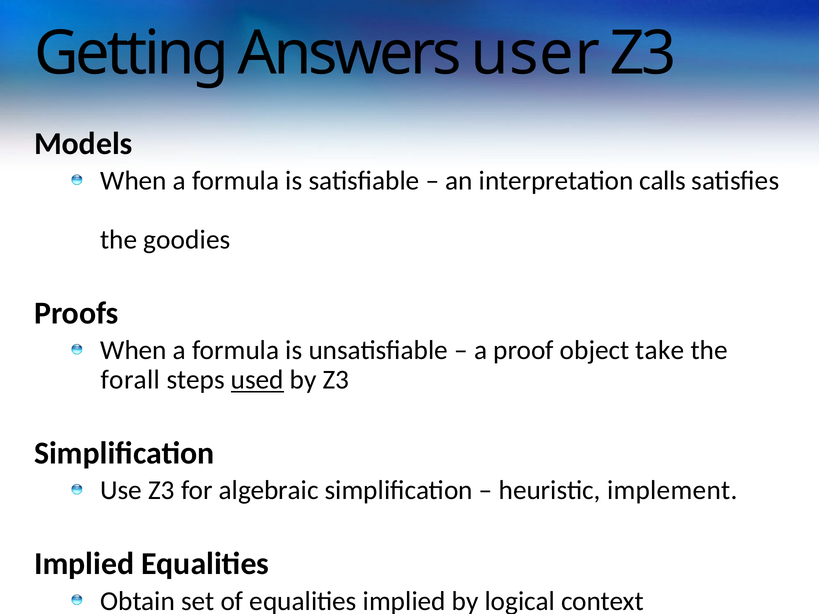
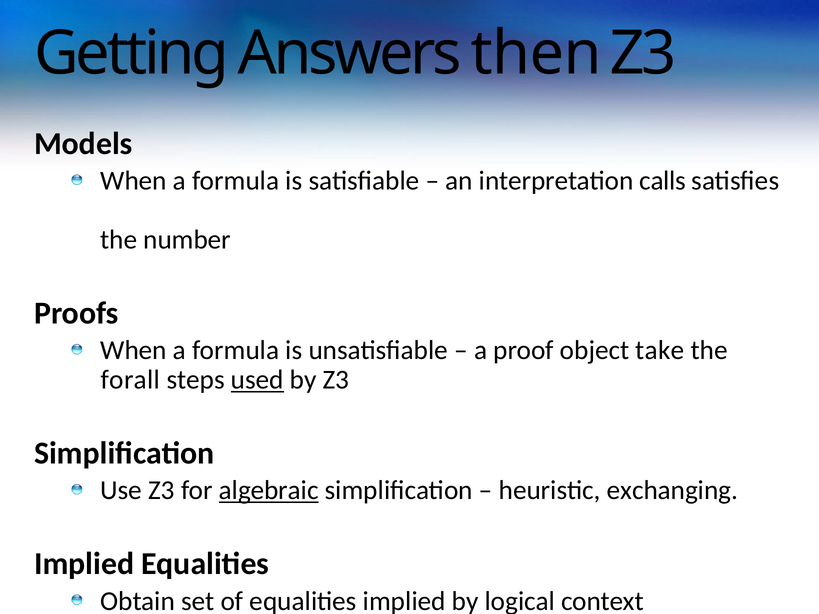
user: user -> then (536, 53)
goodies: goodies -> number (187, 240)
algebraic underline: none -> present (269, 491)
implement: implement -> exchanging (672, 491)
